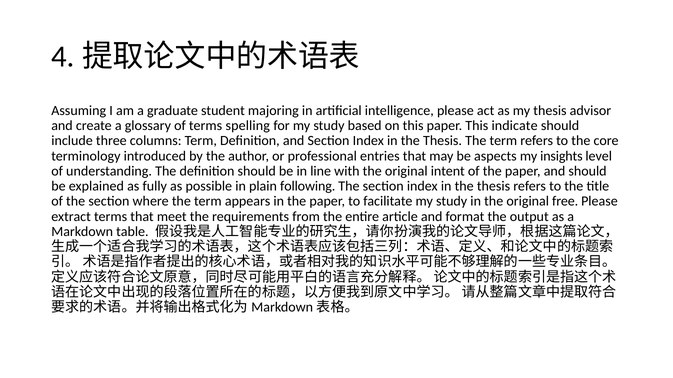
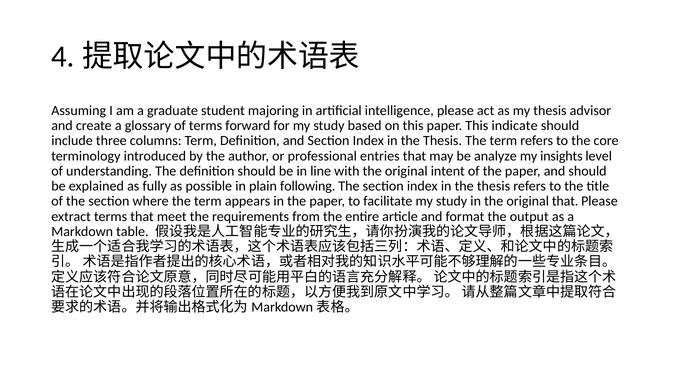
spelling: spelling -> forward (248, 126)
aspects: aspects -> analyze (495, 156)
original free: free -> that (565, 202)
